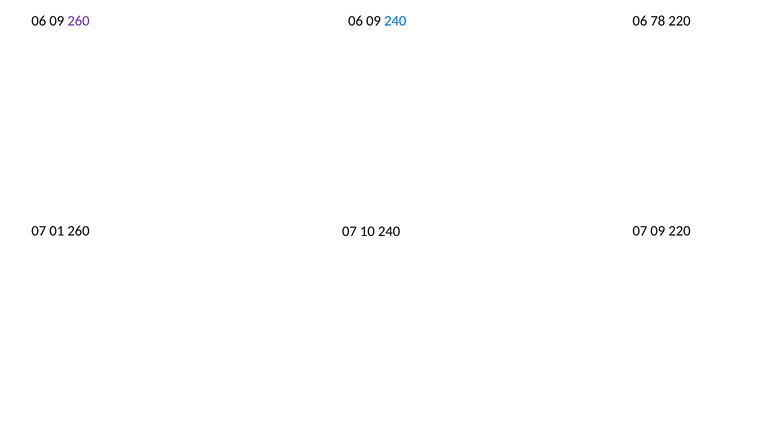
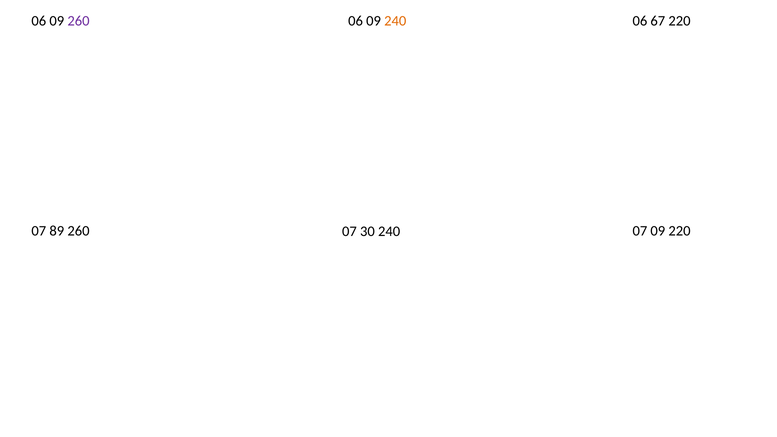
240 colour: blue -> orange (395, 21)
78: 78 -> 67 (658, 21)
01: 01 -> 89 (57, 231)
10: 10 -> 30 (367, 231)
